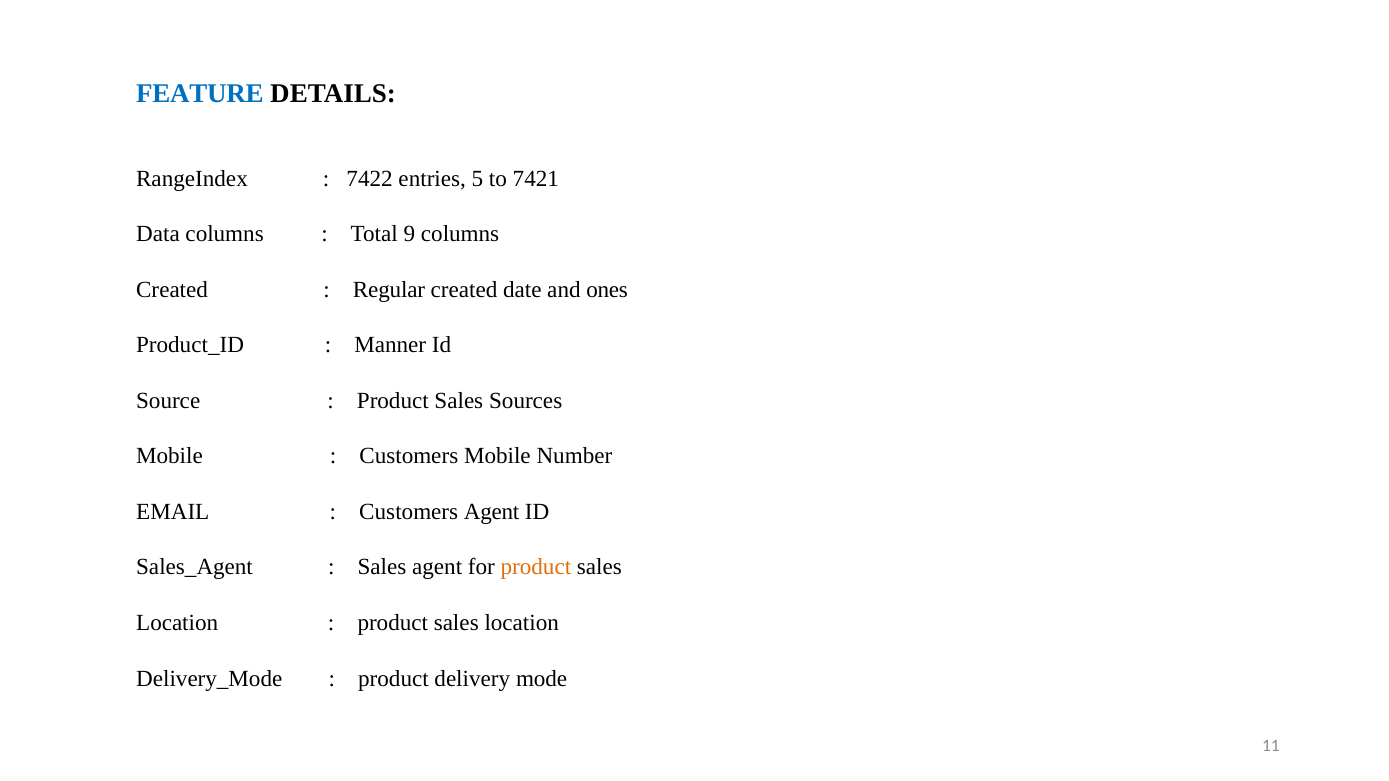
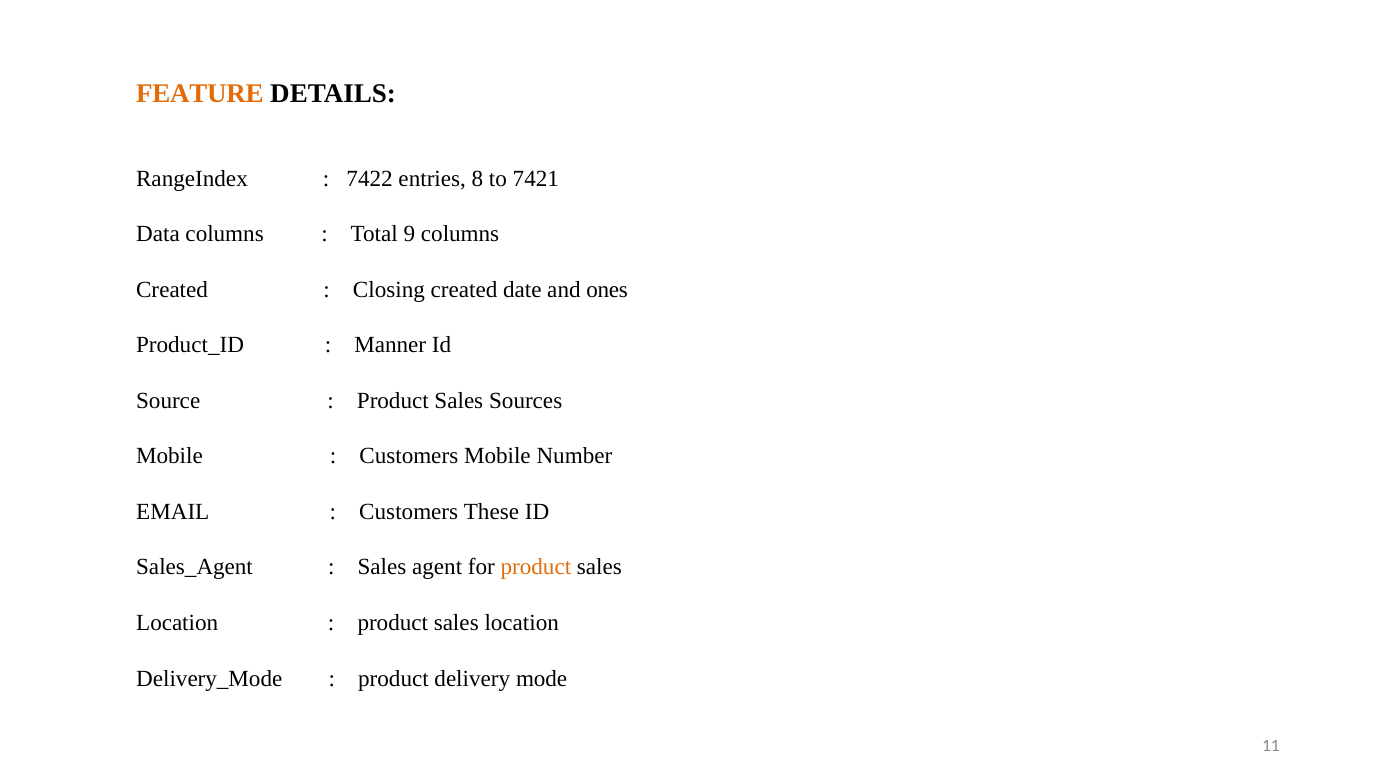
FEATURE colour: blue -> orange (200, 93)
5: 5 -> 8 (477, 179)
Regular: Regular -> Closing (389, 290)
Customers Agent: Agent -> These (491, 512)
